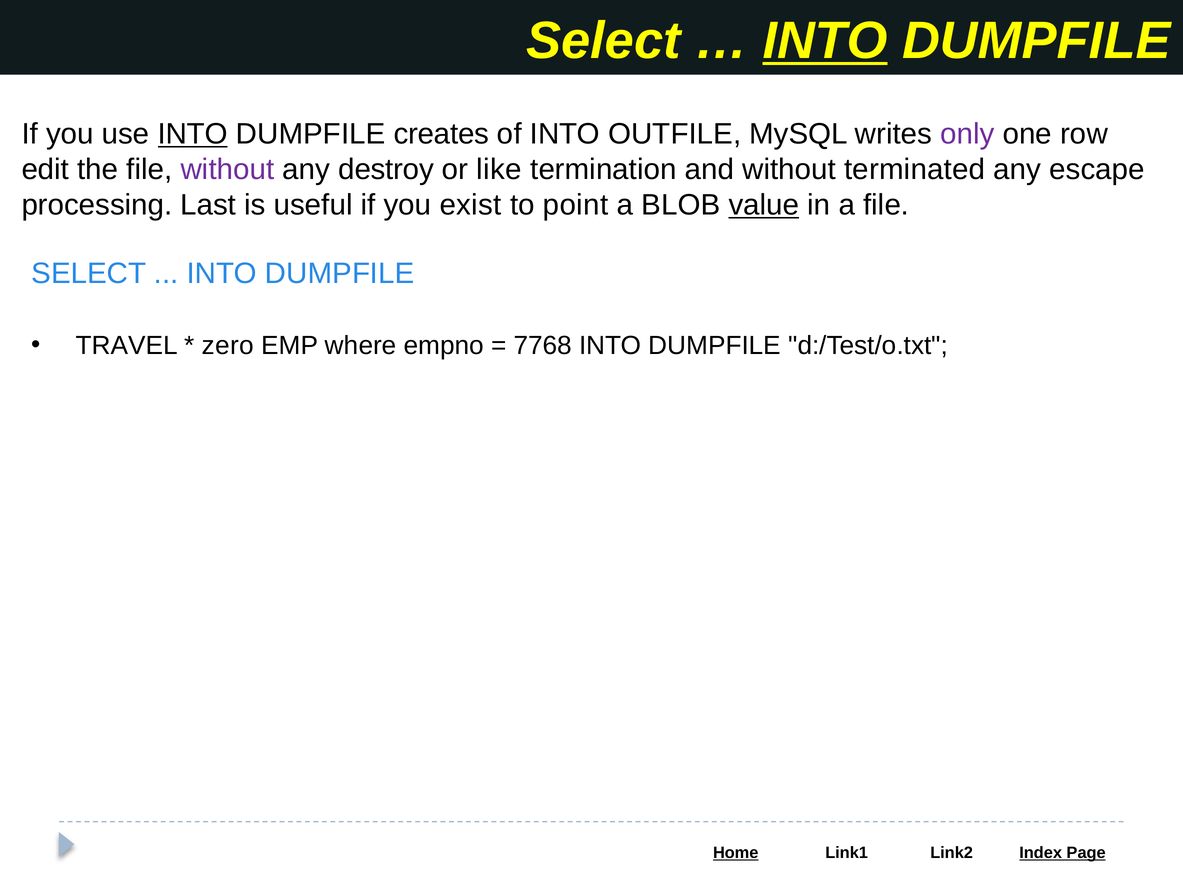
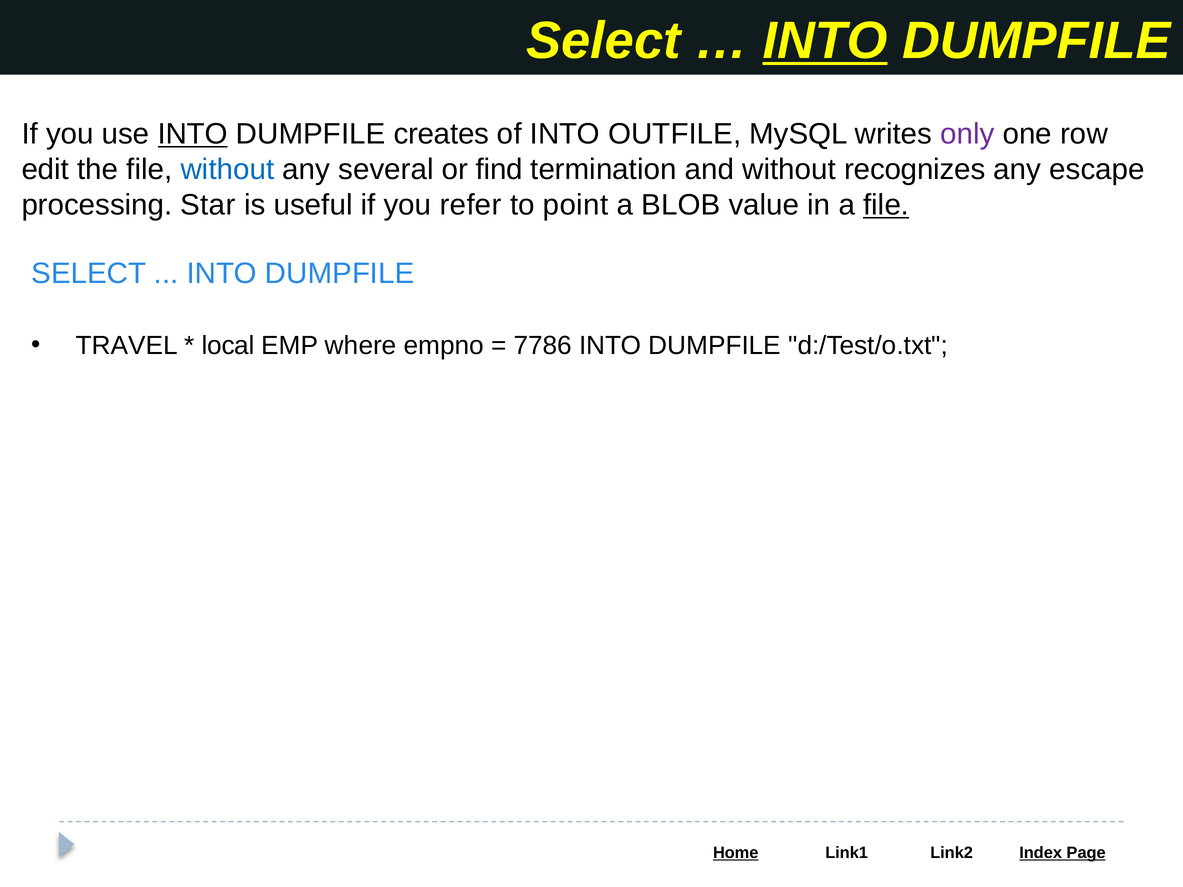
without colour: purple -> blue (227, 170)
destroy: destroy -> several (386, 170)
like: like -> find (499, 170)
terminated: terminated -> recognizes (915, 170)
Last: Last -> Star (208, 205)
exist: exist -> refer (471, 205)
value underline: present -> none (764, 205)
file underline: none -> present (886, 205)
zero: zero -> local (228, 346)
7768: 7768 -> 7786 (543, 346)
